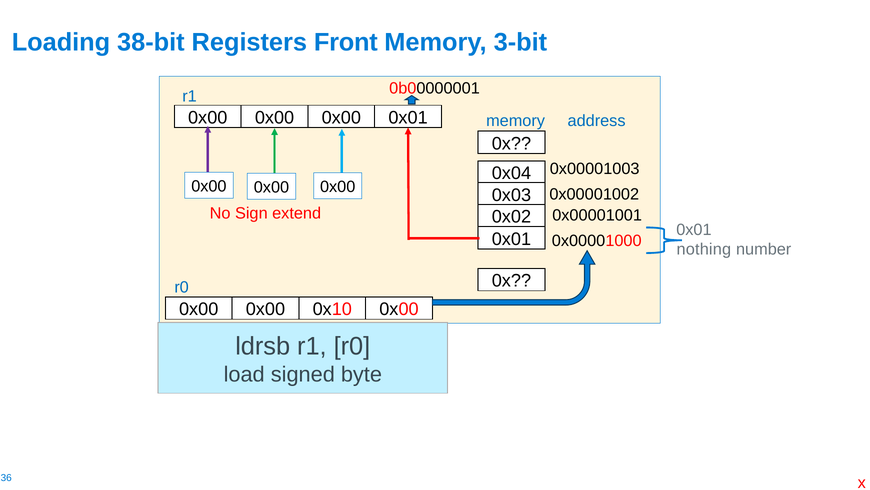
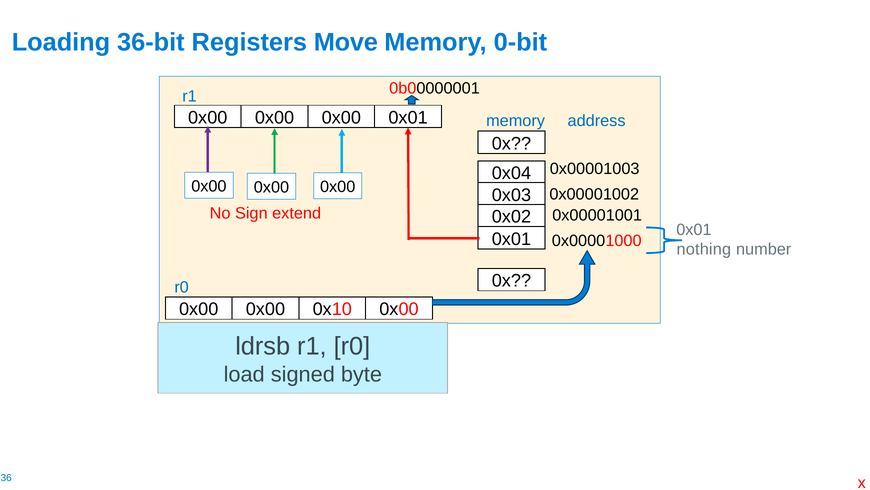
38-bit: 38-bit -> 36-bit (151, 42)
Front: Front -> Move (346, 42)
3-bit: 3-bit -> 0-bit (520, 42)
